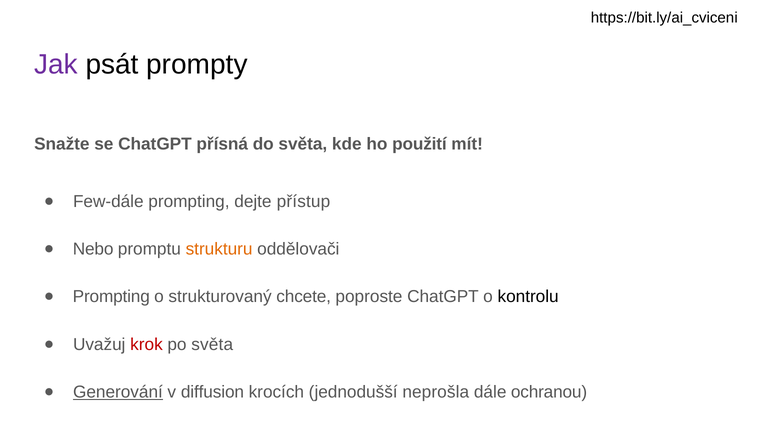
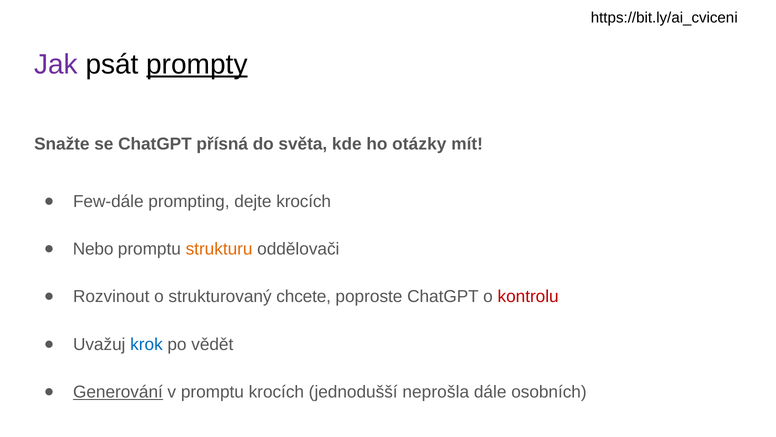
prompty underline: none -> present (197, 64)
použití: použití -> otázky (419, 144)
dejte přístup: přístup -> krocích (304, 201)
Prompting: Prompting -> Rozvinout (111, 296)
kontrolu colour: black -> red (528, 296)
krok colour: red -> blue (146, 344)
po světa: světa -> vědět (212, 344)
v diffusion: diffusion -> promptu (212, 391)
ochranou: ochranou -> osobních (549, 391)
